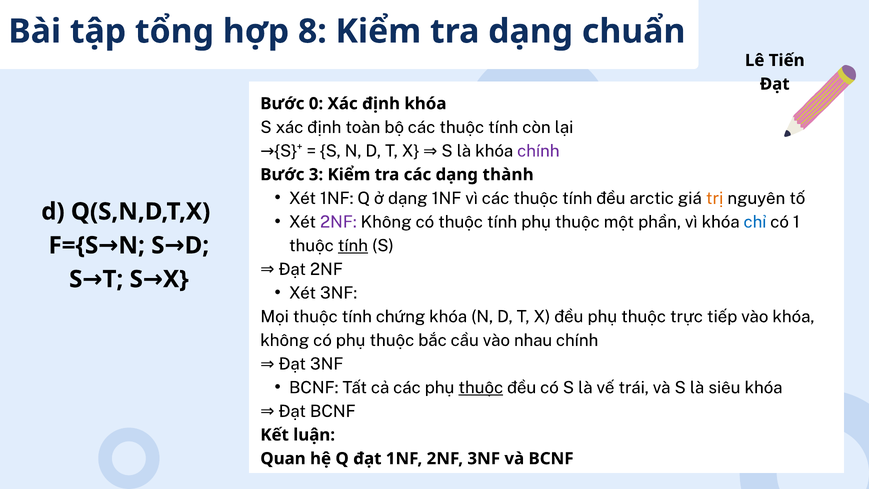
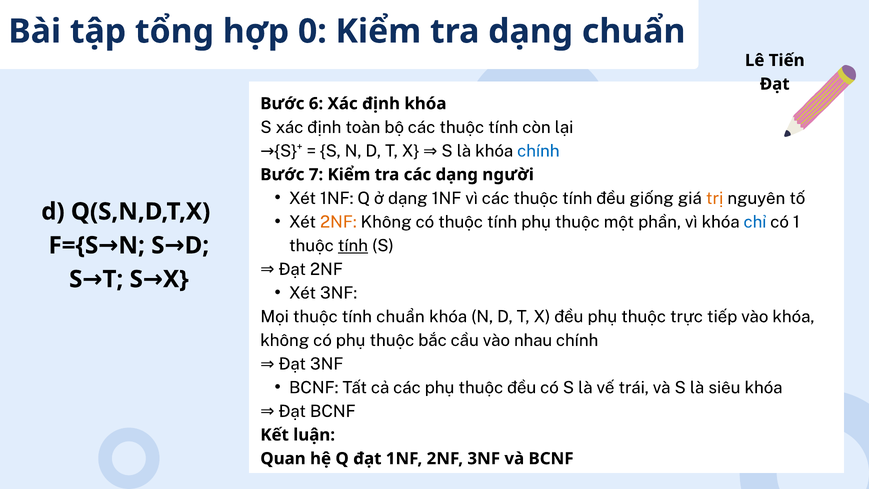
8: 8 -> 0 (312, 31)
0: 0 -> 6 (316, 104)
chính colour: purple -> blue (538, 151)
3: 3 -> 7 (316, 175)
thành: thành -> người (508, 175)
arctic: arctic -> giống (652, 198)
2NF colour: purple -> orange (338, 222)
tính chứng: chứng -> chuẩn (400, 317)
thuộc underline: present -> none (481, 388)
